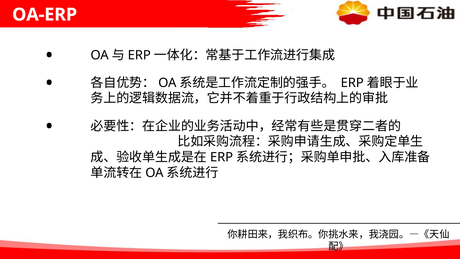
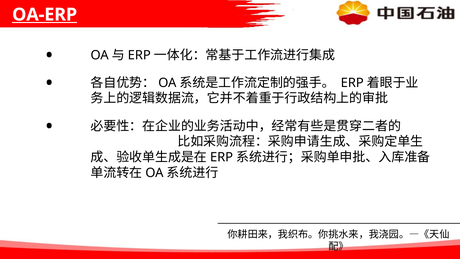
OA-ERP underline: none -> present (45, 15)
